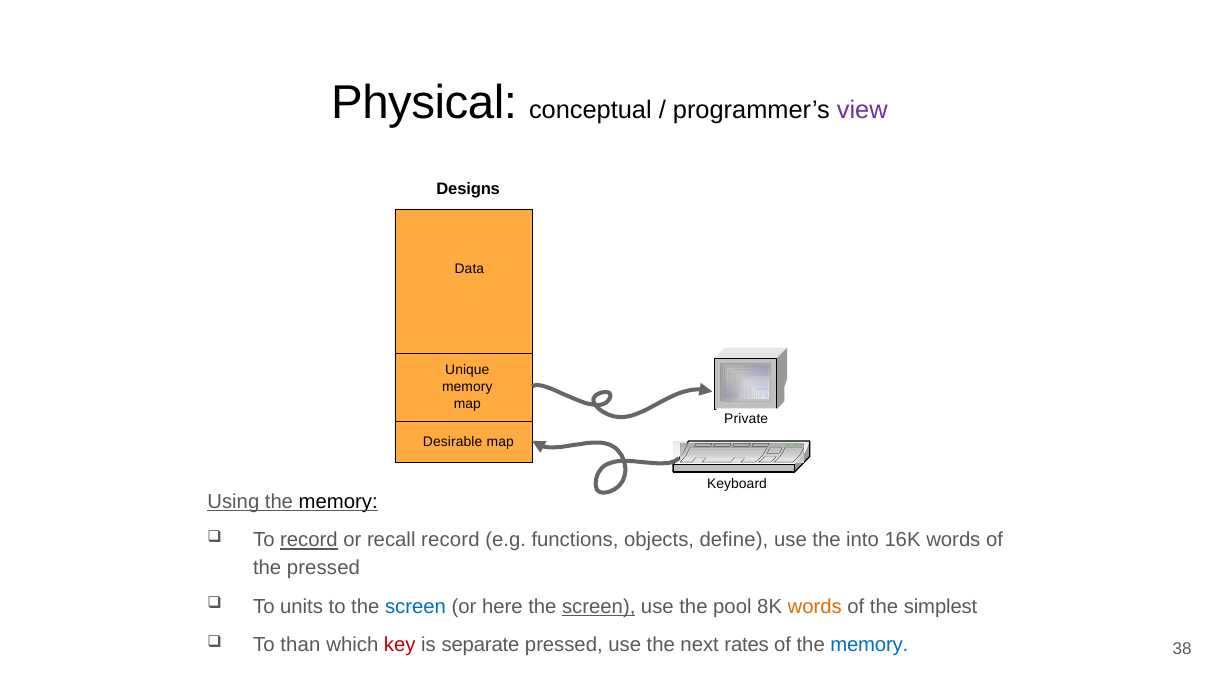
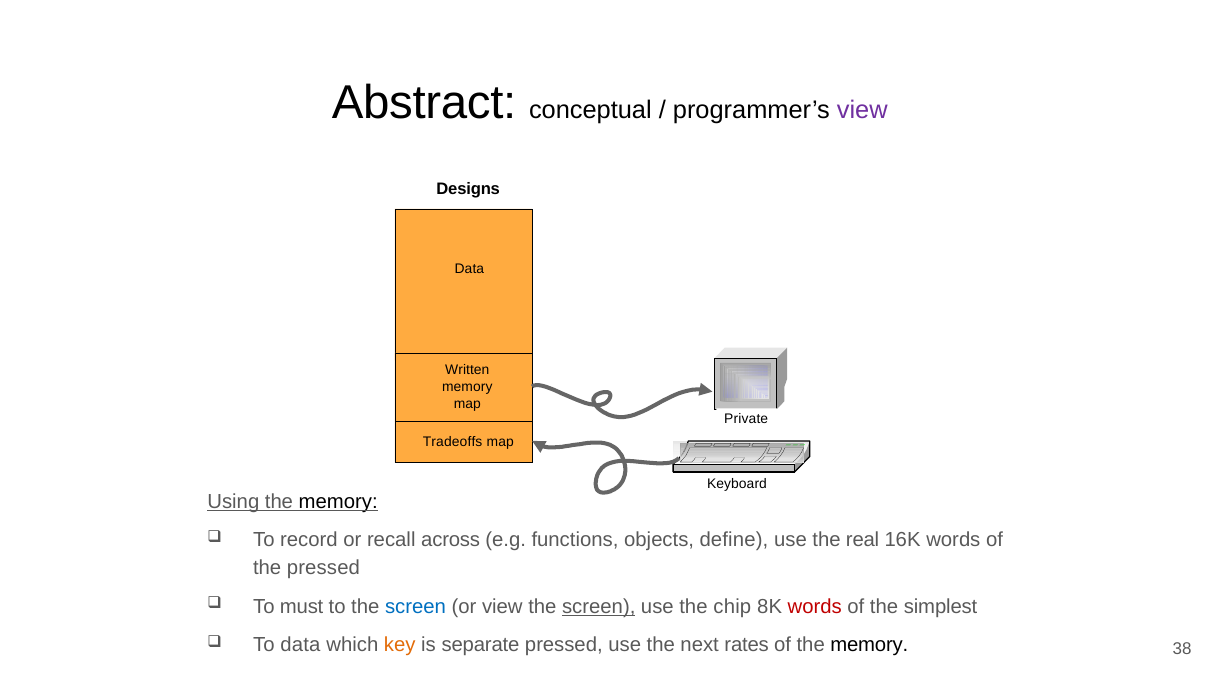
Physical: Physical -> Abstract (424, 103)
Unique: Unique -> Written (467, 370)
Desirable: Desirable -> Tradeoffs (453, 442)
record underline: present -> none (309, 540)
recall record: record -> across (451, 540)
into: into -> real (863, 540)
units: units -> must (302, 607)
or here: here -> view (502, 607)
pool: pool -> chip (732, 607)
words colour: orange -> red (815, 607)
To than: than -> data (300, 645)
key colour: red -> orange (400, 645)
memory colour: blue -> black (869, 645)
